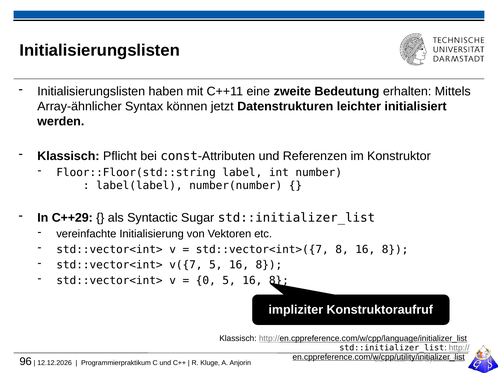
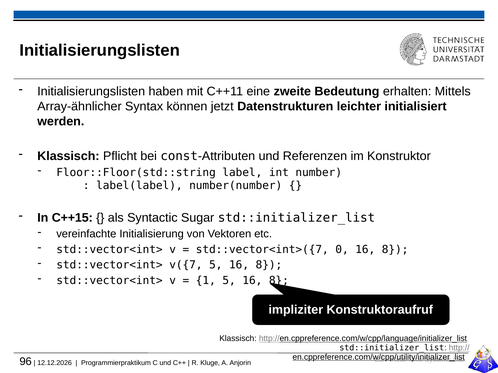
C++29: C++29 -> C++15 (72, 218)
std::vector<int>({7 8: 8 -> 0 (342, 250)
0: 0 -> 1 (206, 281)
